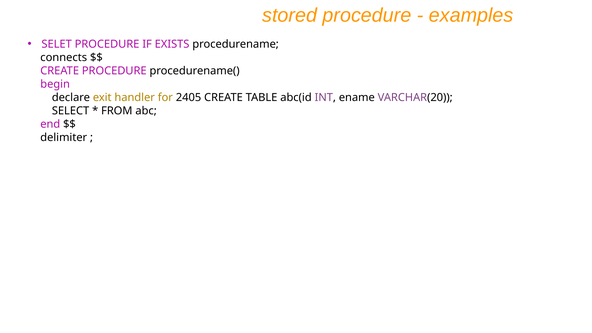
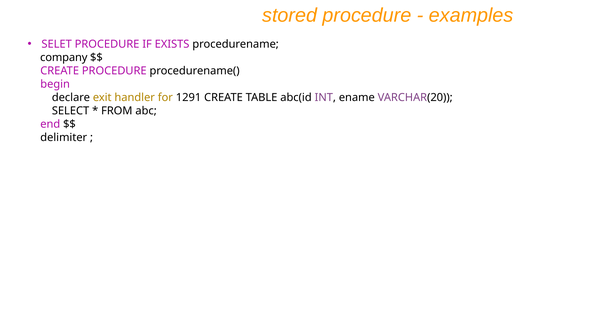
connects: connects -> company (64, 57)
2405: 2405 -> 1291 (189, 97)
